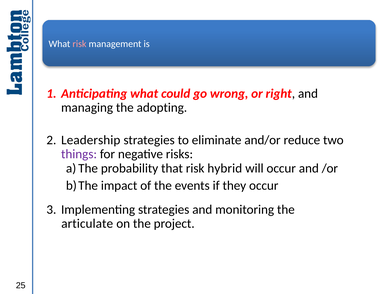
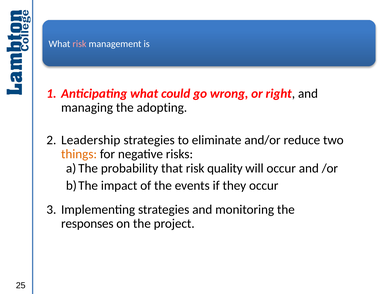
things colour: purple -> orange (79, 154)
hybrid: hybrid -> quality (225, 168)
articulate: articulate -> responses (87, 224)
